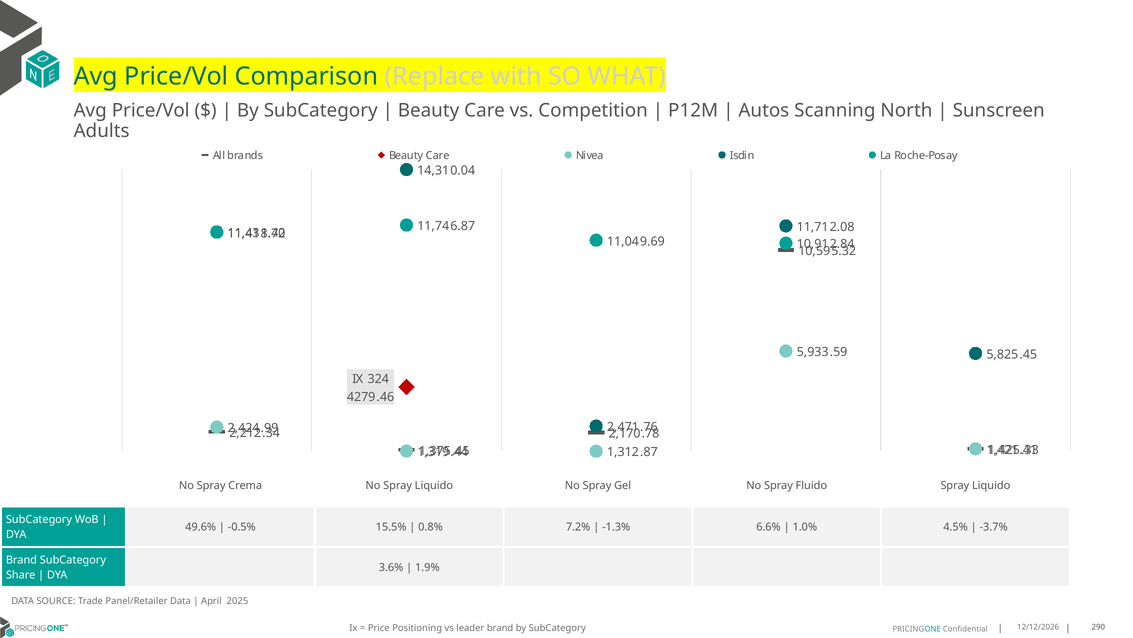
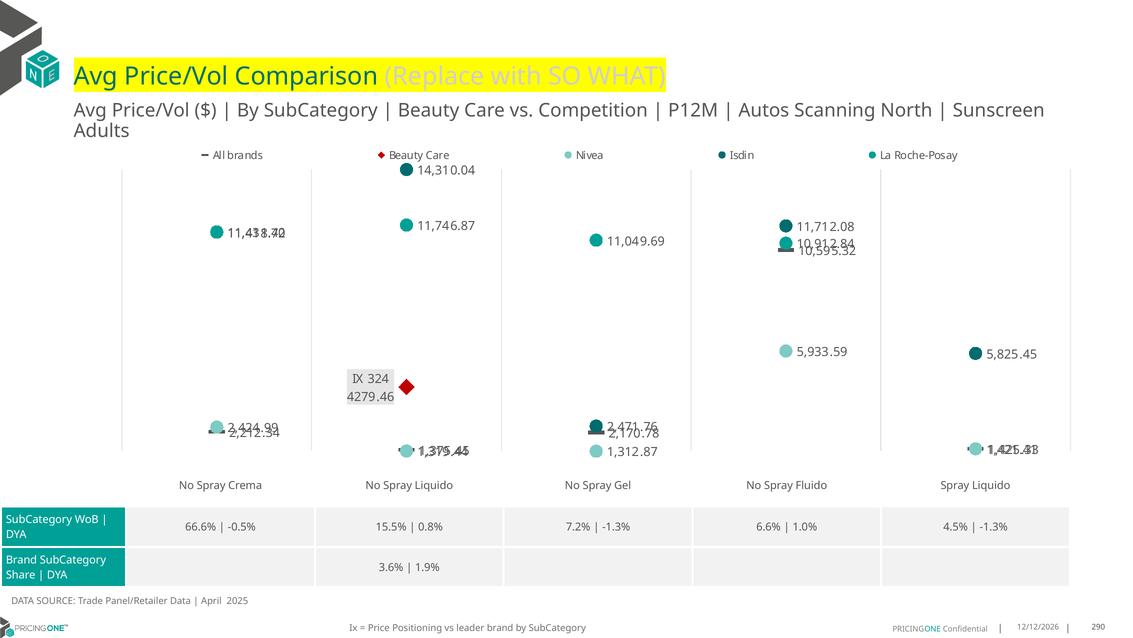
49.6%: 49.6% -> 66.6% (201, 527)
-3.7%: -3.7% -> -1.3% (994, 527)
